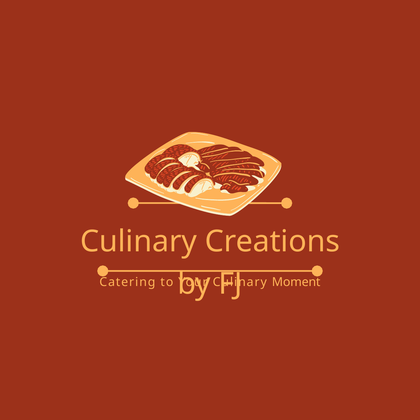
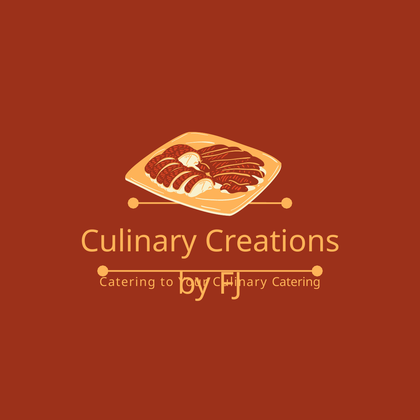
Moment: Moment -> Catering (296, 282)
